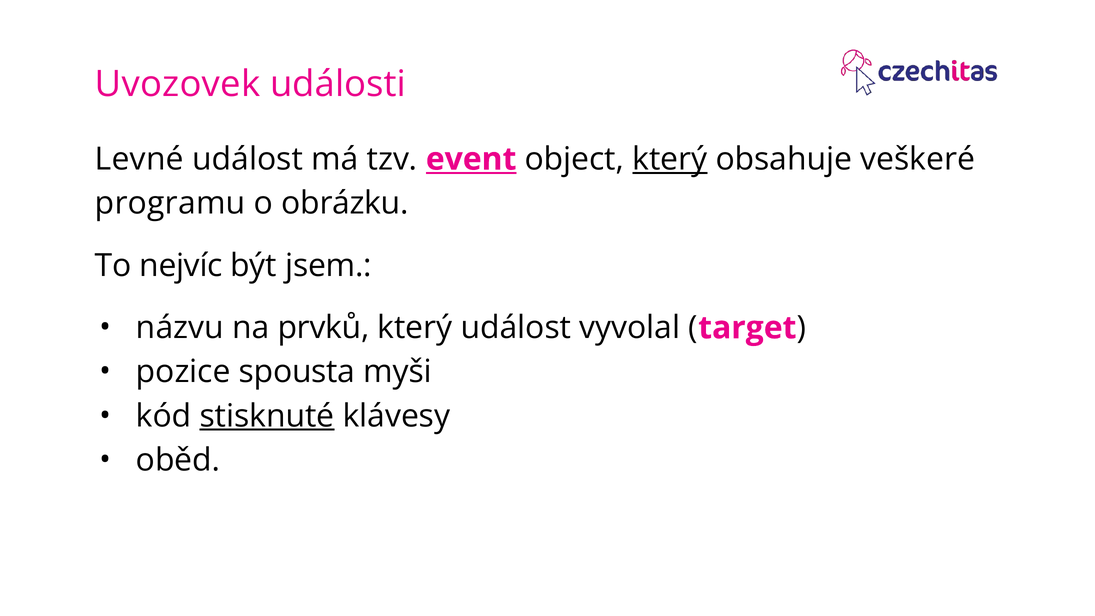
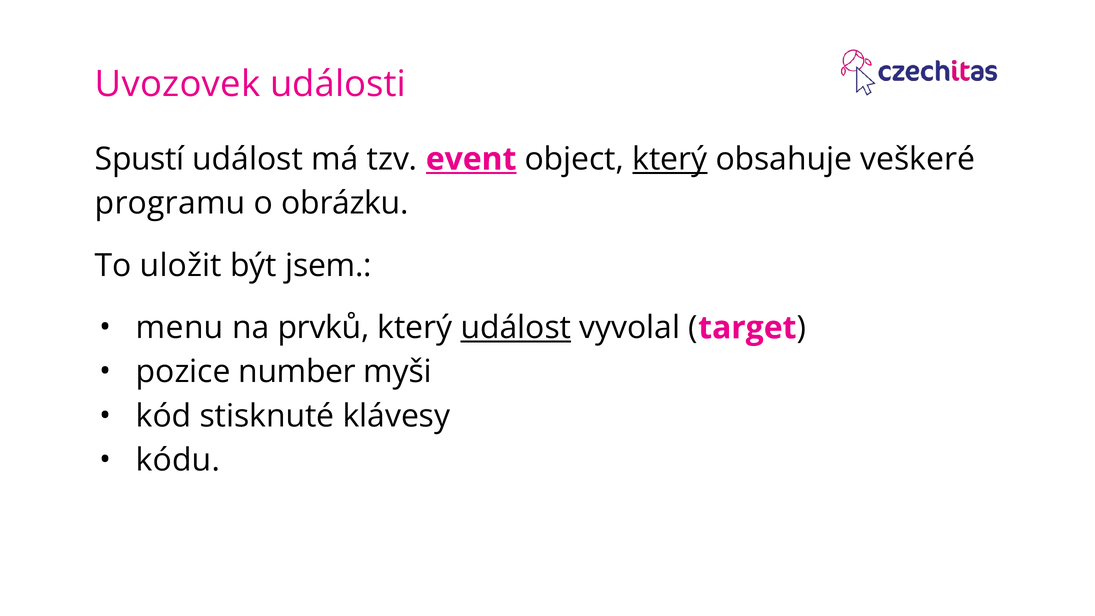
Levné: Levné -> Spustí (140, 159)
nejvíc: nejvíc -> uložit (181, 265)
názvu: názvu -> menu (180, 328)
událost underline: none -> present (516, 328)
spousta: spousta -> number (297, 372)
stisknuté underline: present -> none (267, 416)
oběd: oběd -> kódu (178, 460)
